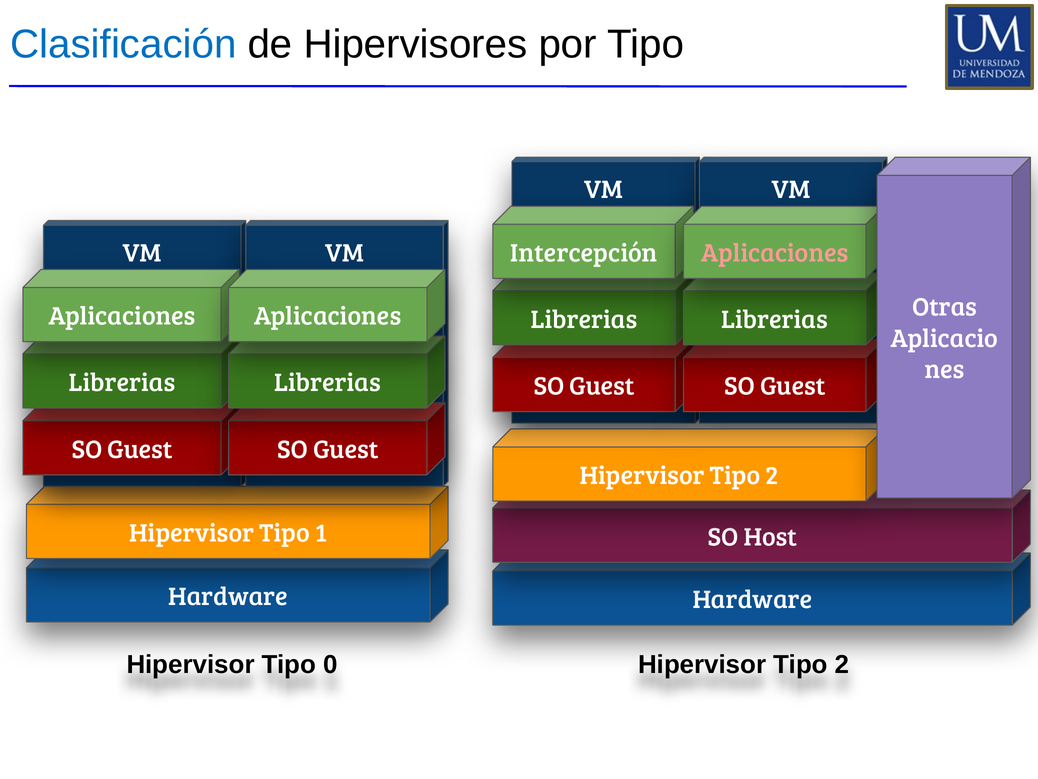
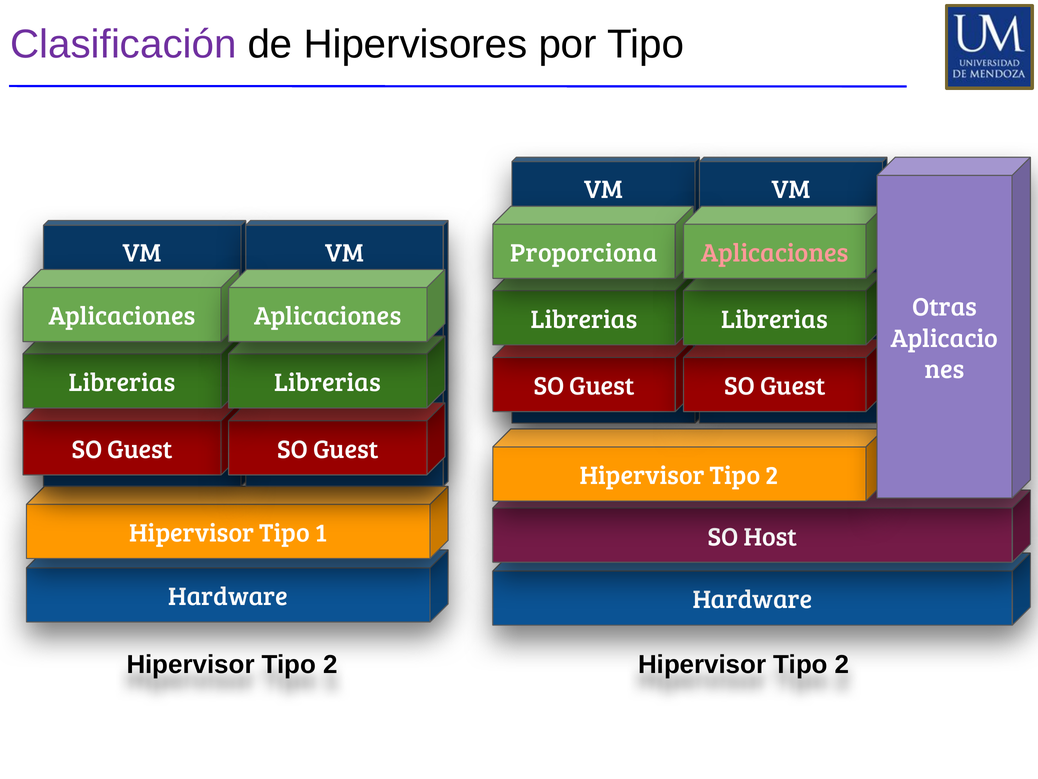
Clasificación colour: blue -> purple (123, 45)
Intercepción: Intercepción -> Proporciona (584, 253)
0: 0 -> 2 (331, 664)
